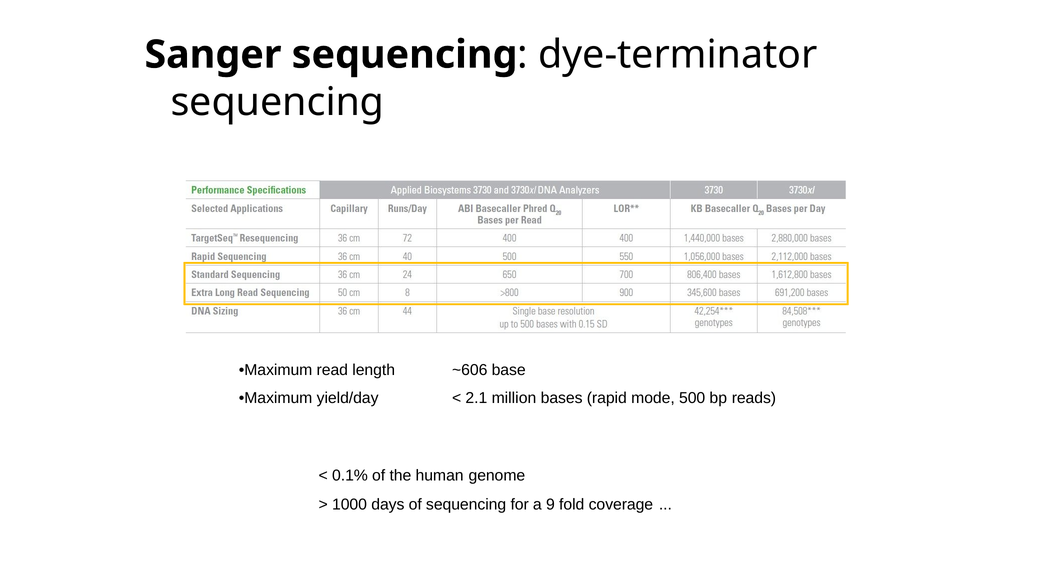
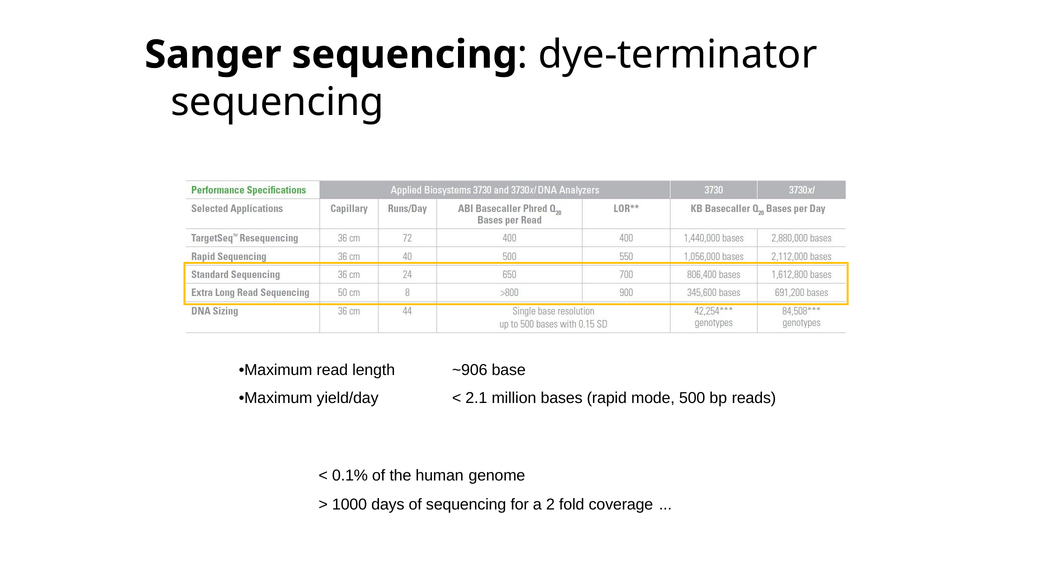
~606: ~606 -> ~906 (470, 370)
9: 9 -> 2 (550, 505)
